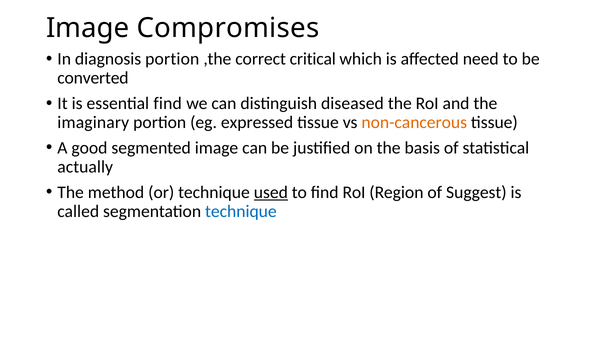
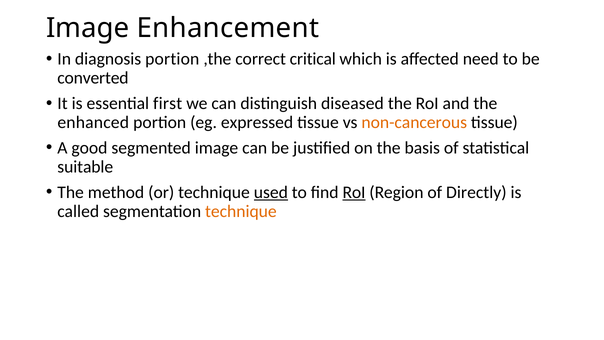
Compromises: Compromises -> Enhancement (228, 28)
essential find: find -> first (168, 103)
imaginary: imaginary -> enhanced (93, 122)
actually: actually -> suitable (85, 167)
RoI underline: none -> present (354, 192)
Suggest: Suggest -> Directly (476, 192)
technique colour: blue -> orange (241, 211)
